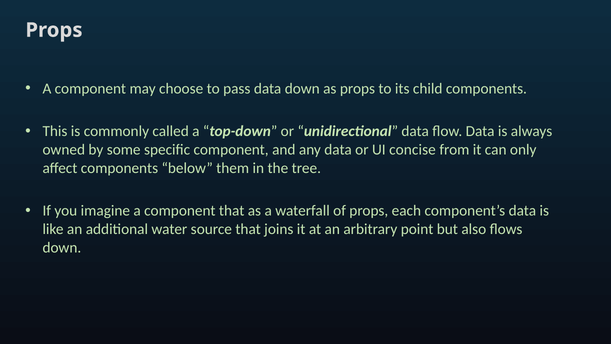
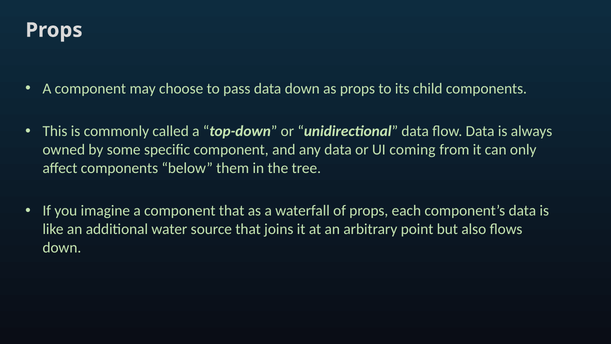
concise: concise -> coming (412, 150)
